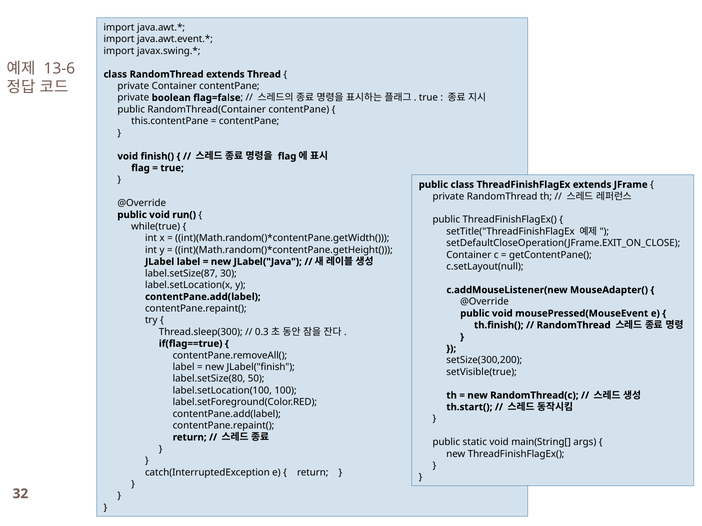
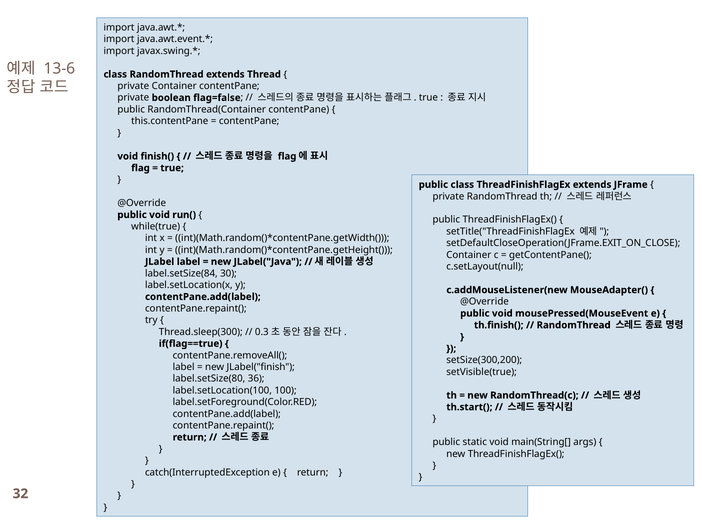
label.setSize(87: label.setSize(87 -> label.setSize(84 (181, 274)
50: 50 -> 36 (256, 379)
